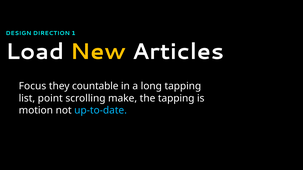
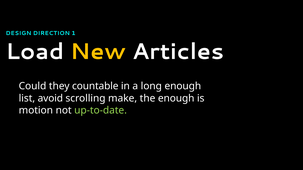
Focus: Focus -> Could (33, 86)
long tapping: tapping -> enough (183, 86)
point: point -> avoid (50, 98)
the tapping: tapping -> enough (176, 98)
up-to-date colour: light blue -> light green (101, 111)
